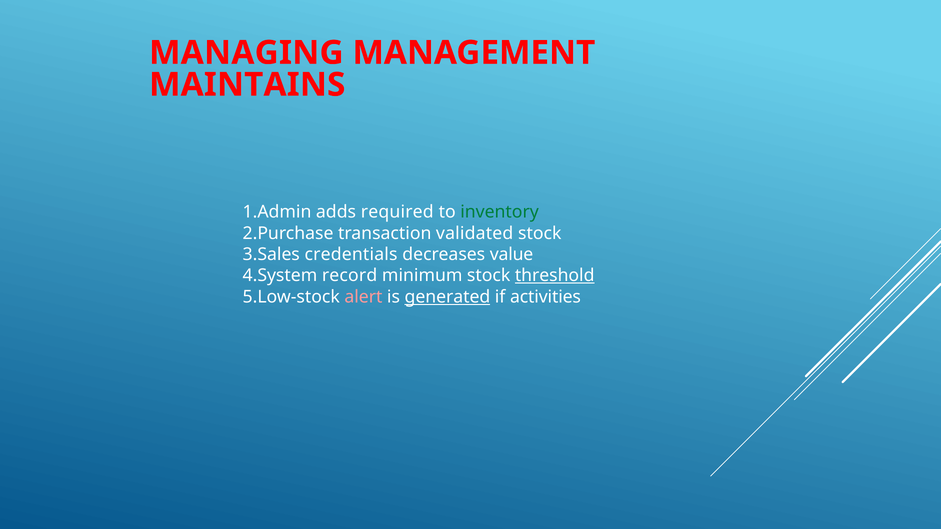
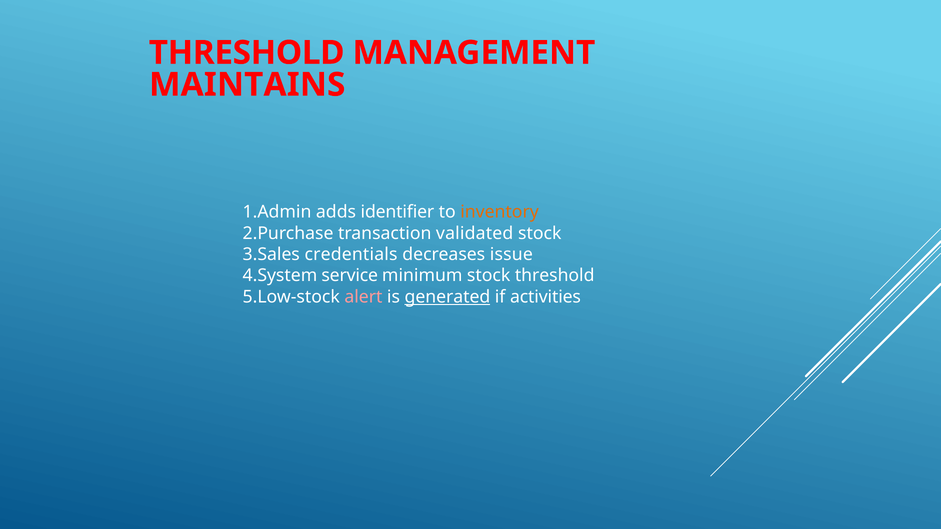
MANAGING: MANAGING -> THRESHOLD (247, 53)
required: required -> identifier (397, 212)
inventory colour: green -> orange (500, 212)
value: value -> issue (511, 255)
record: record -> service (350, 276)
threshold underline: present -> none (555, 276)
